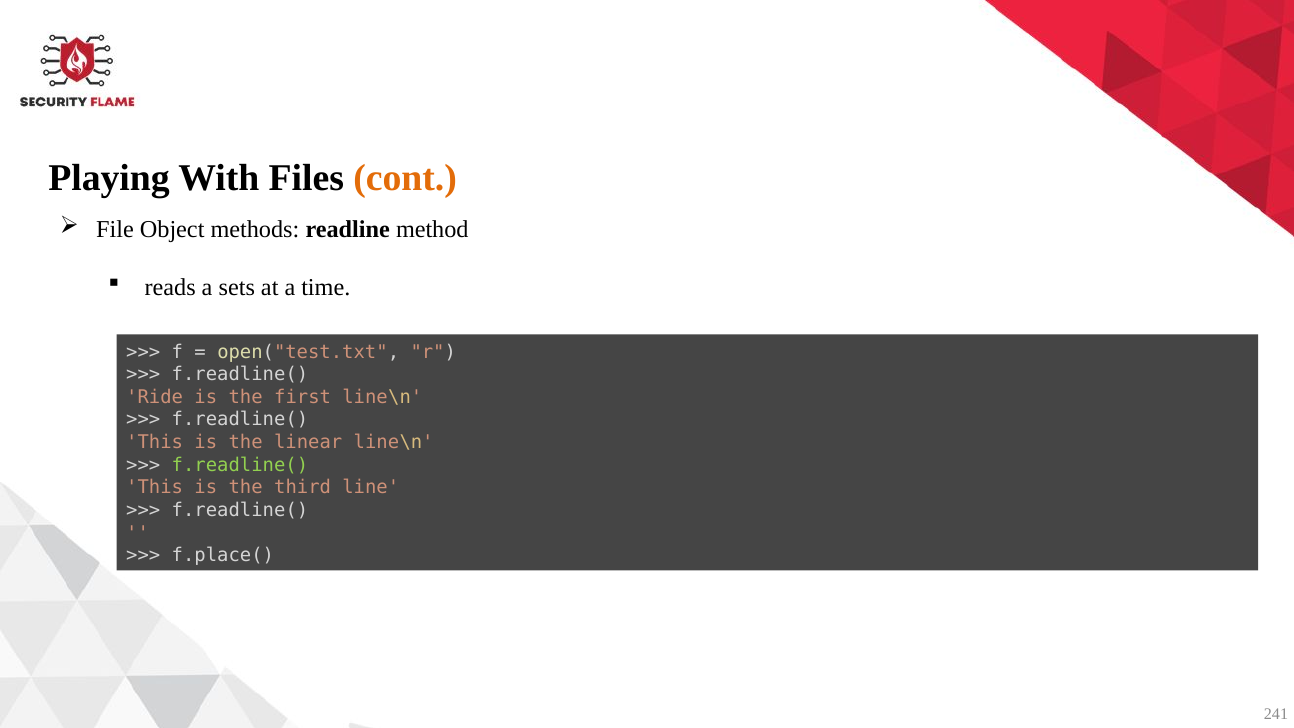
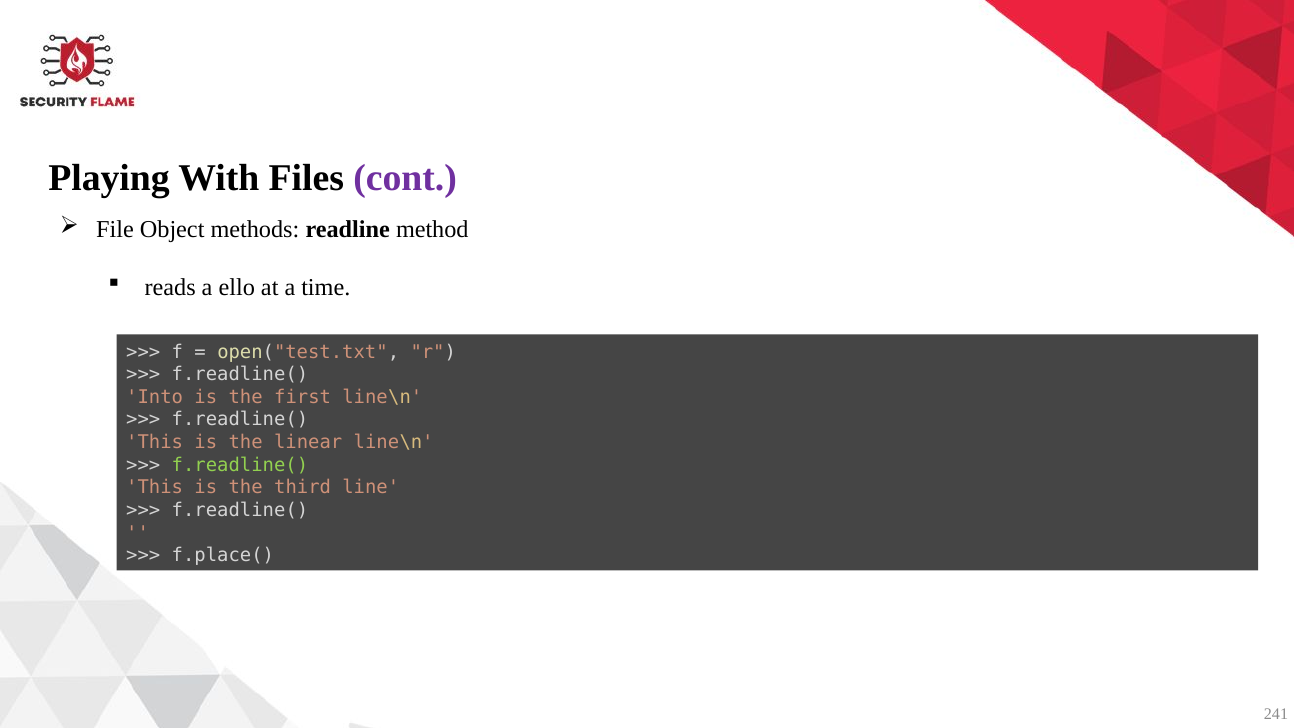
cont colour: orange -> purple (405, 178)
sets: sets -> ello (237, 288)
Ride: Ride -> Into (155, 397)
